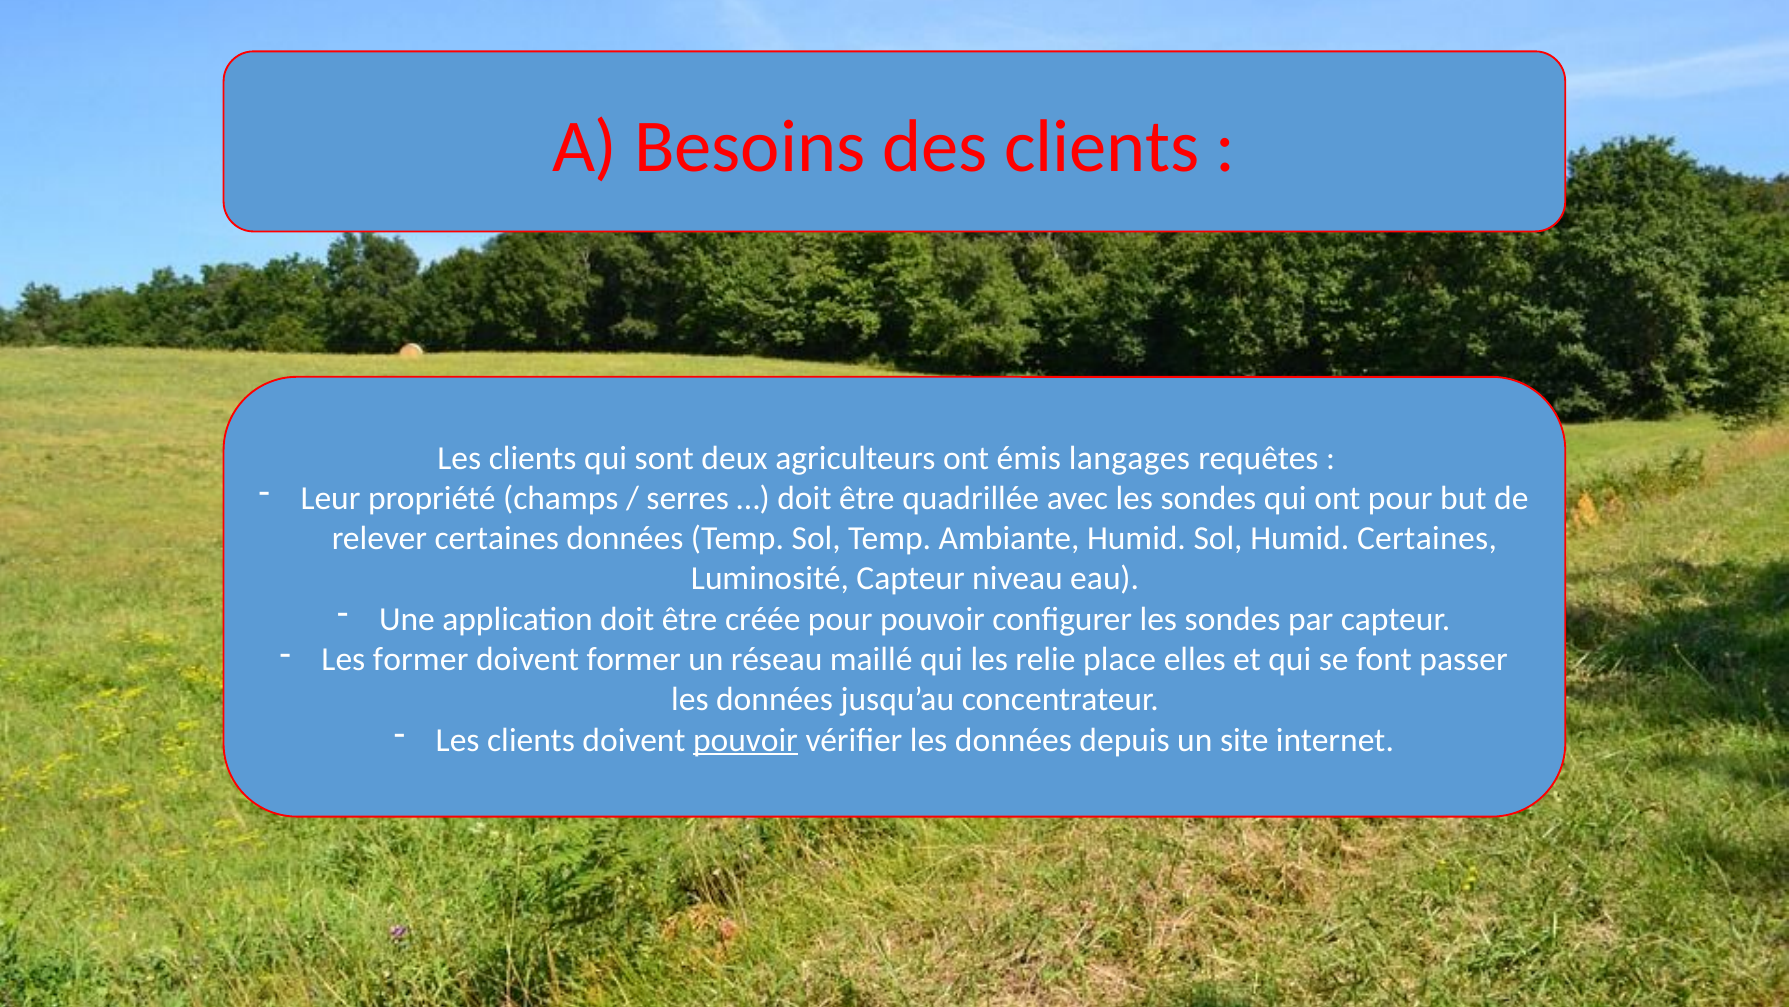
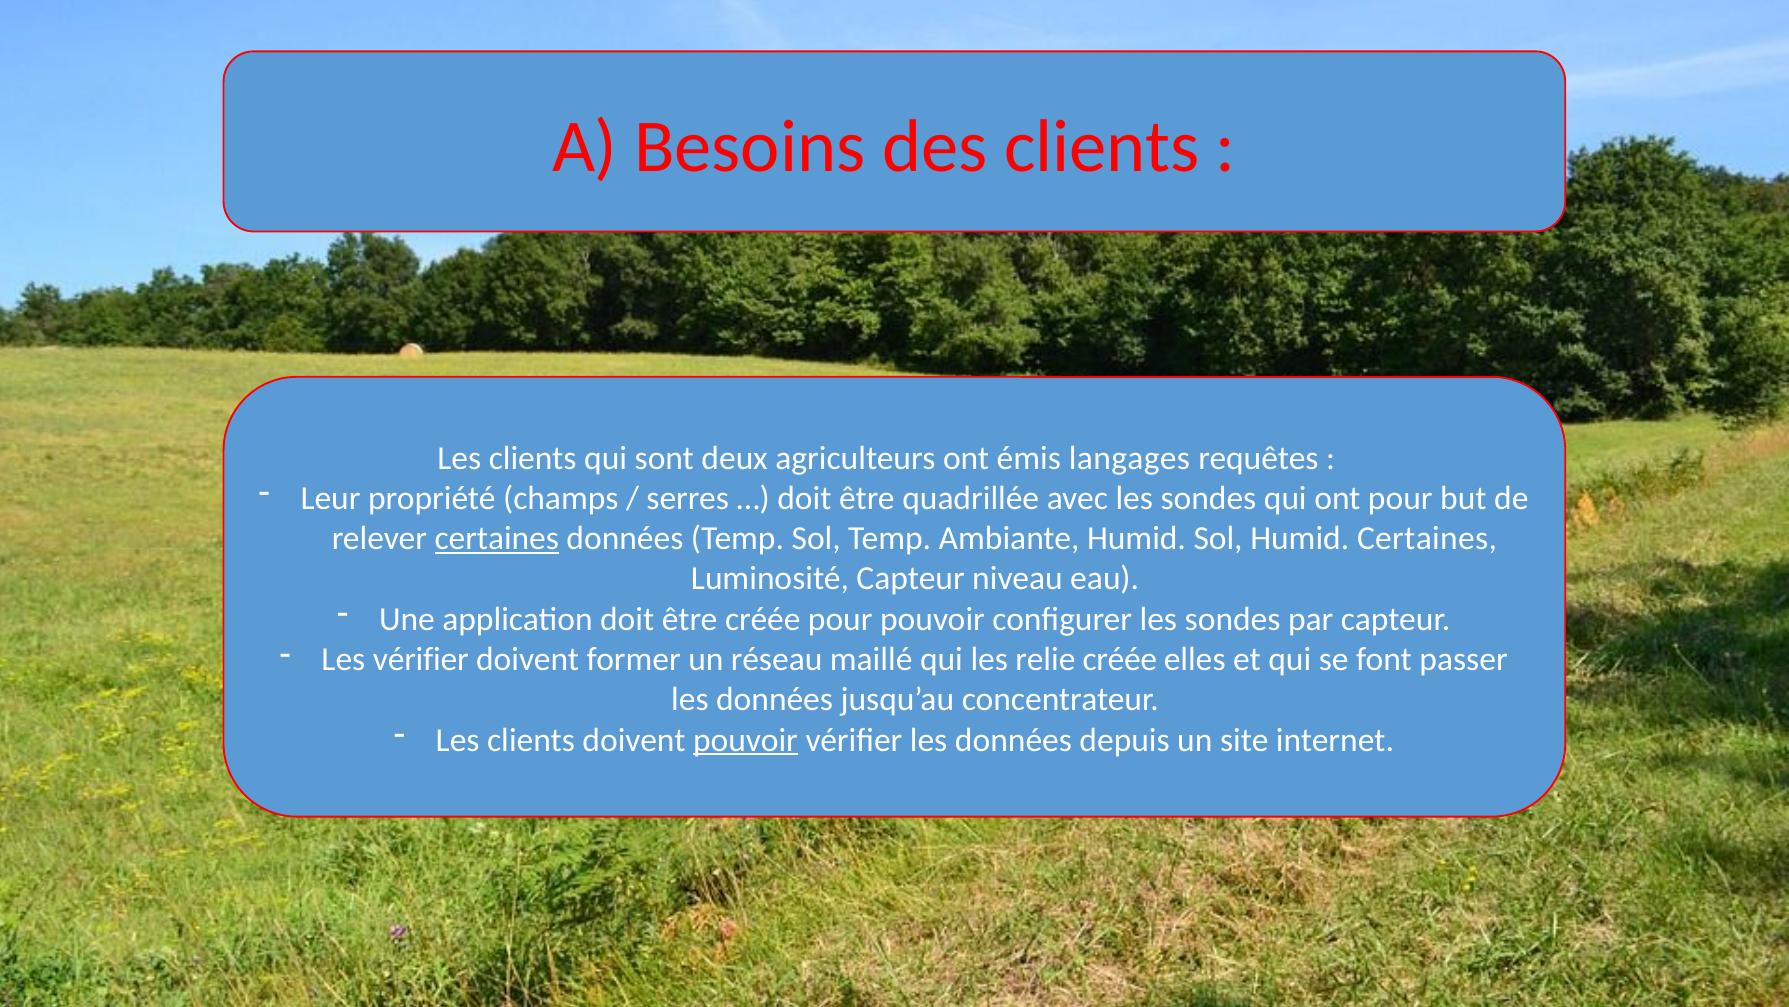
certaines underline: none -> present (497, 538)
Les former: former -> vérifier (421, 659)
relie place: place -> créée (1120, 659)
